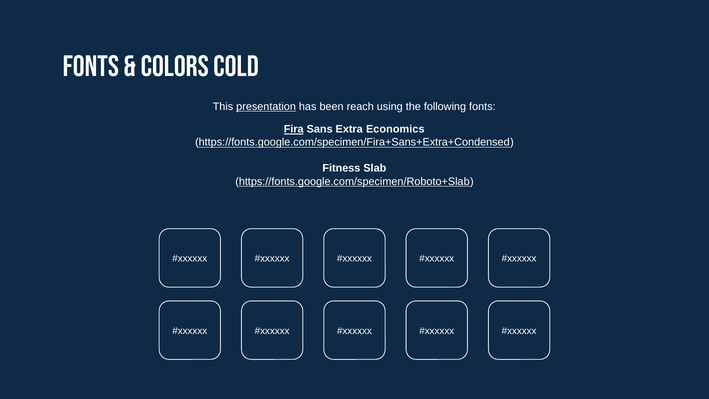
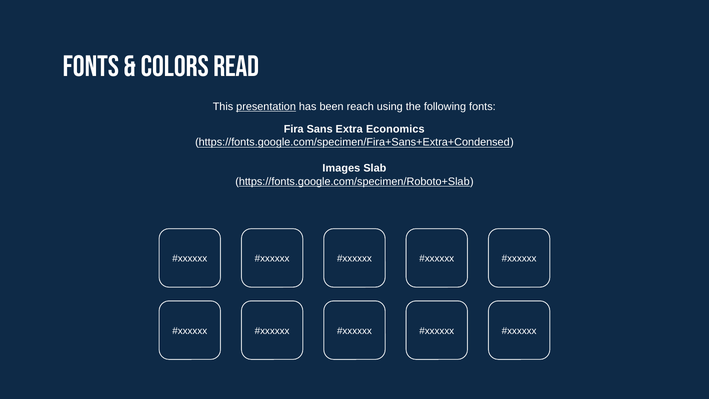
cold: cold -> read (236, 66)
Fira underline: present -> none (294, 129)
Fitness: Fitness -> Images (341, 168)
